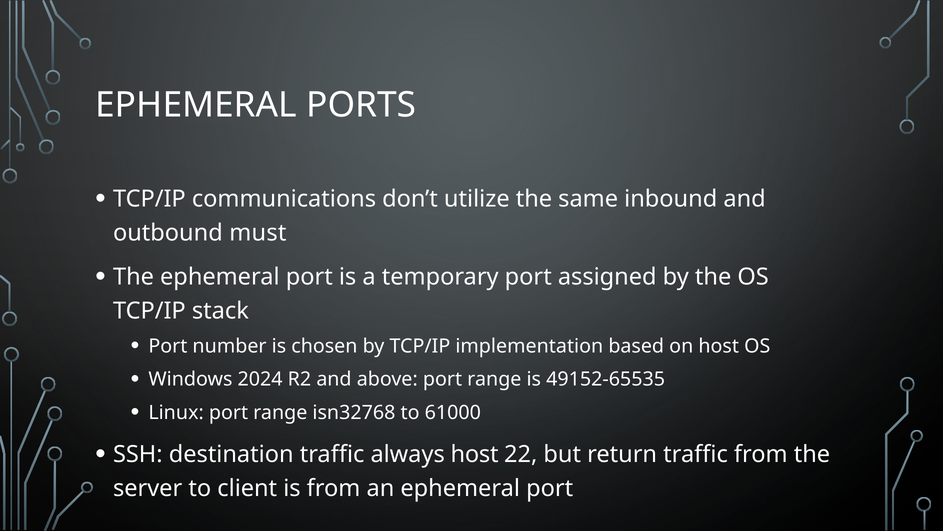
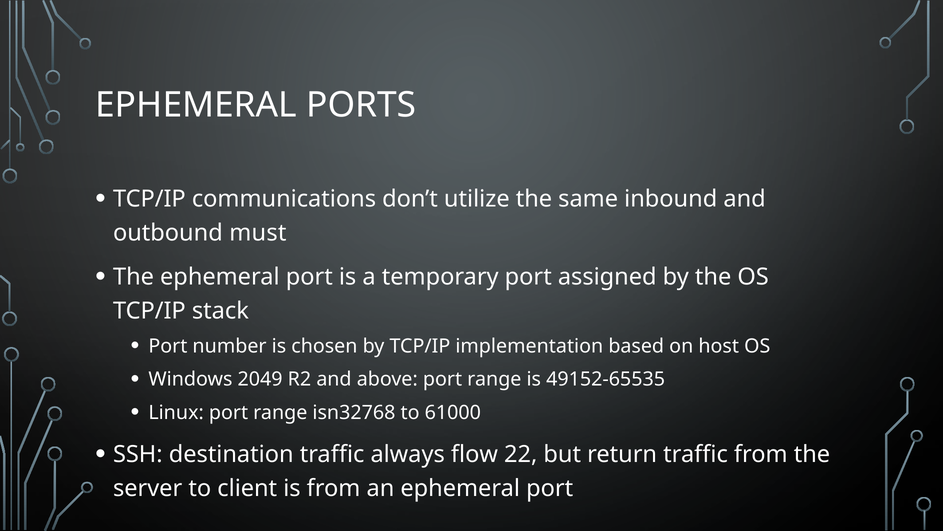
2024: 2024 -> 2049 (260, 379)
always host: host -> flow (474, 454)
